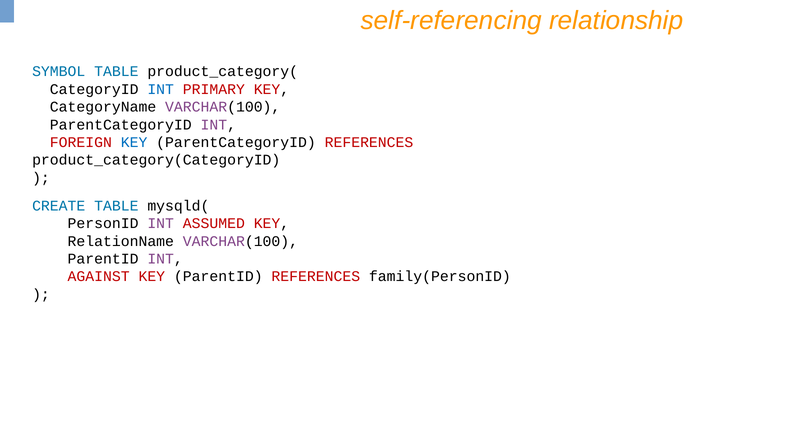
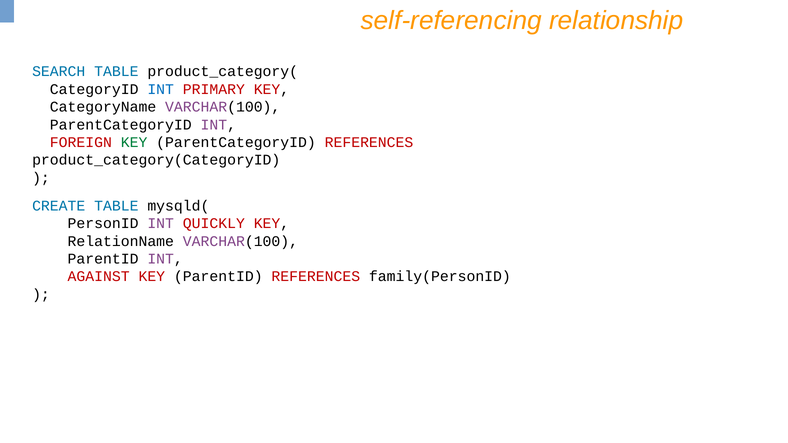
SYMBOL: SYMBOL -> SEARCH (59, 72)
KEY colour: blue -> green (134, 142)
ASSUMED: ASSUMED -> QUICKLY (214, 224)
